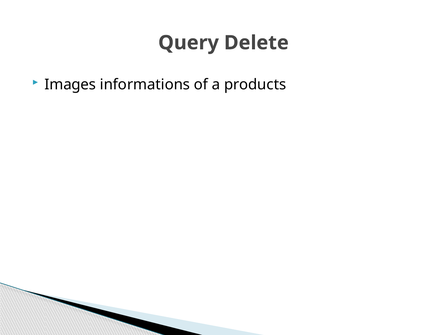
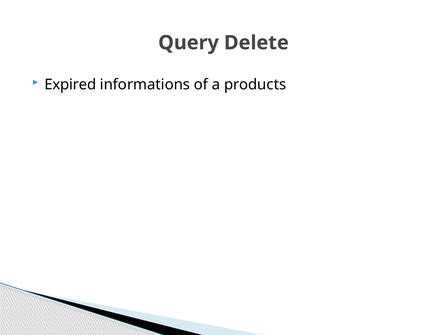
Images: Images -> Expired (70, 85)
